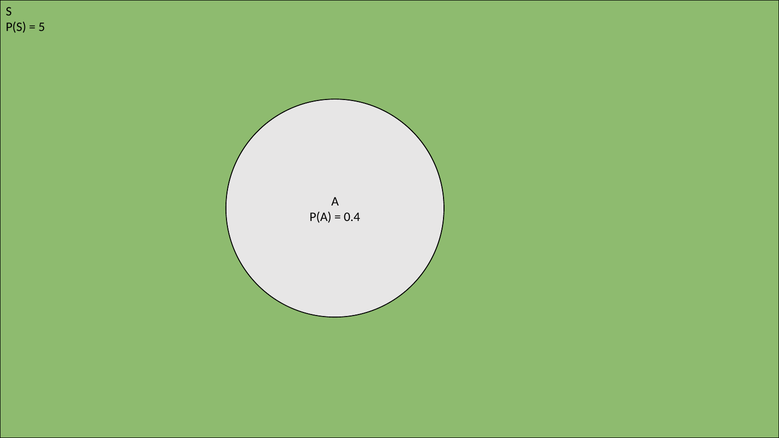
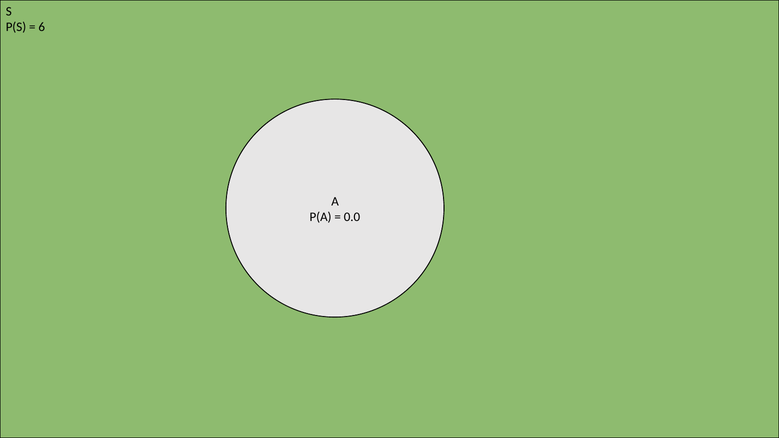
5: 5 -> 6 (42, 27)
0.4: 0.4 -> 0.0 (352, 217)
